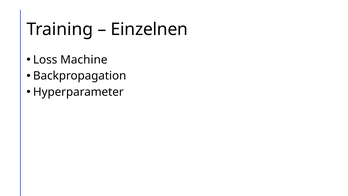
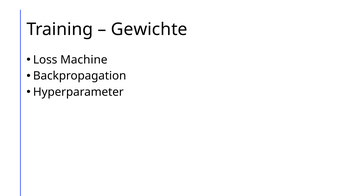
Einzelnen: Einzelnen -> Gewichte (149, 29)
